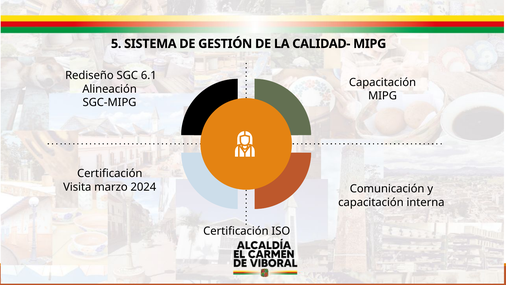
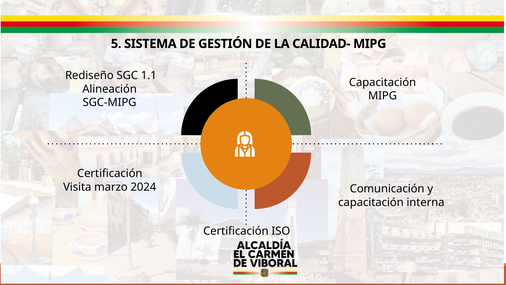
6.1: 6.1 -> 1.1 (149, 75)
